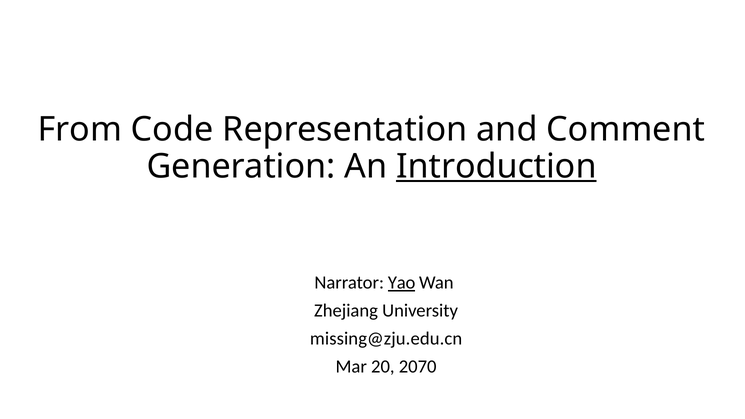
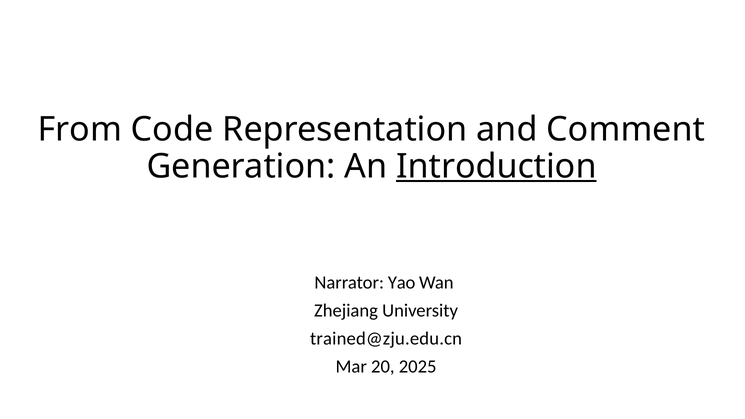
Yao underline: present -> none (402, 283)
missing@zju.edu.cn: missing@zju.edu.cn -> trained@zju.edu.cn (386, 339)
2070: 2070 -> 2025 (418, 366)
